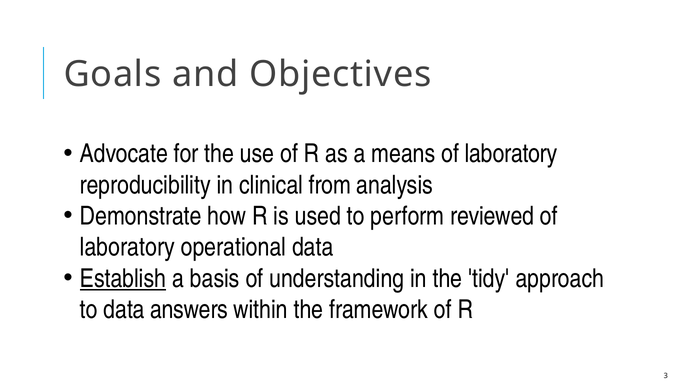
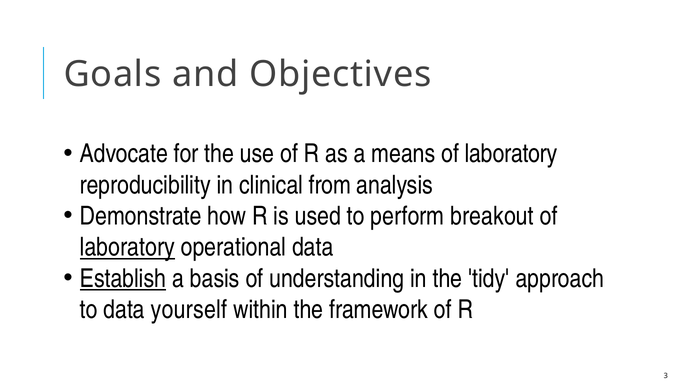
reviewed: reviewed -> breakout (492, 216)
laboratory underline: none -> present (127, 248)
answers: answers -> yourself (189, 310)
